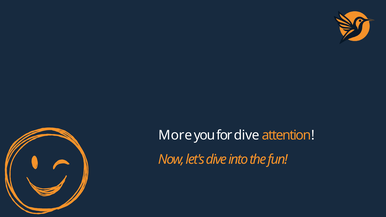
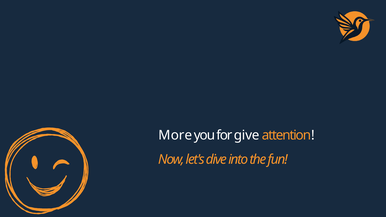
for dive: dive -> give (247, 135)
